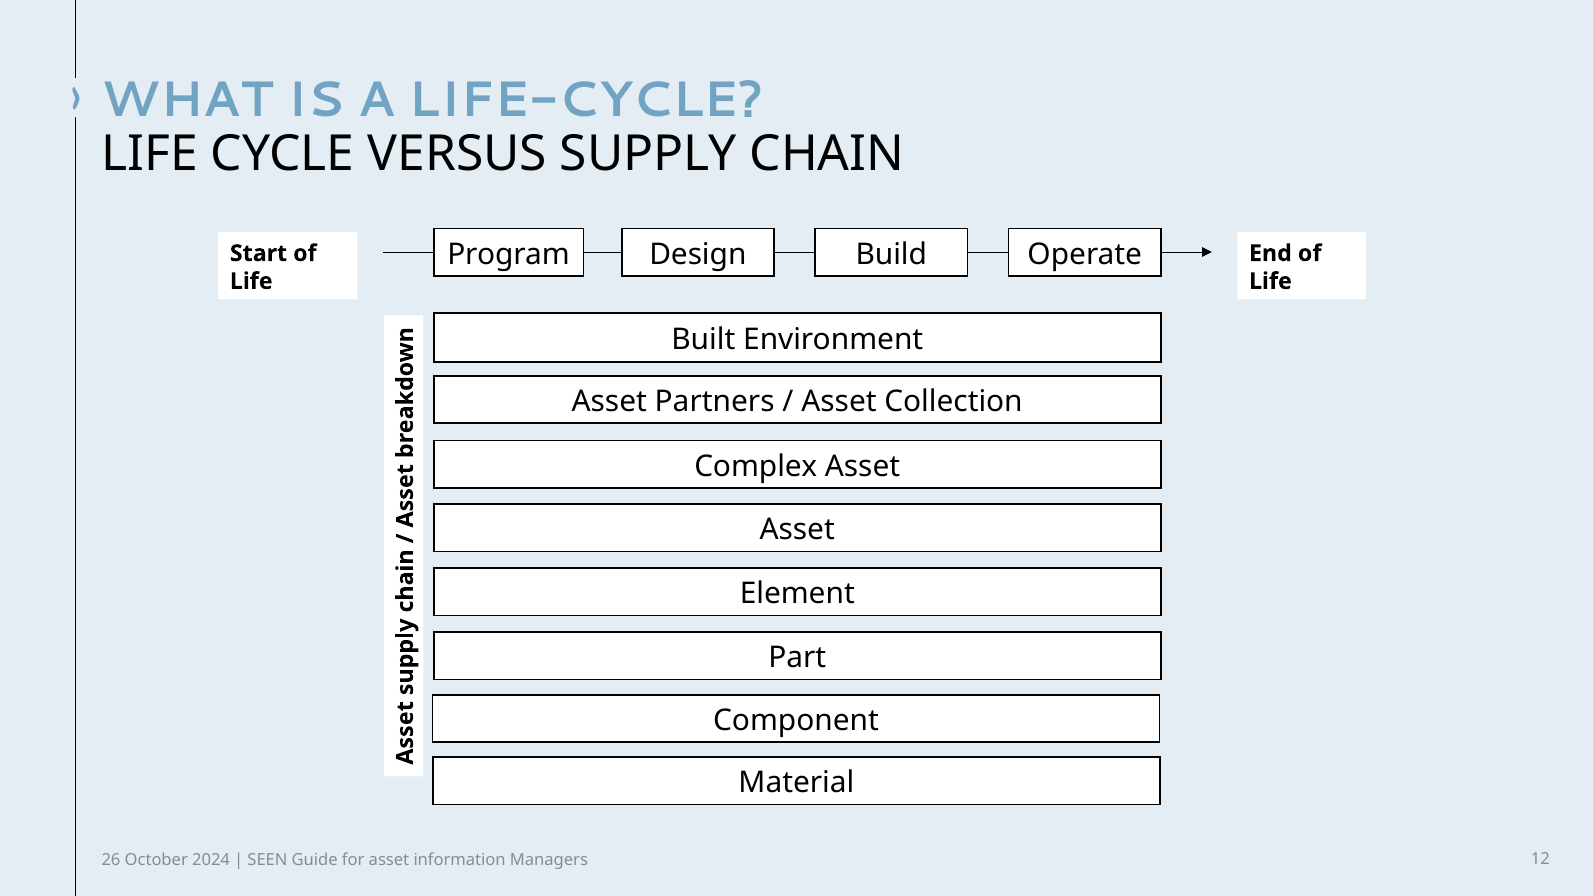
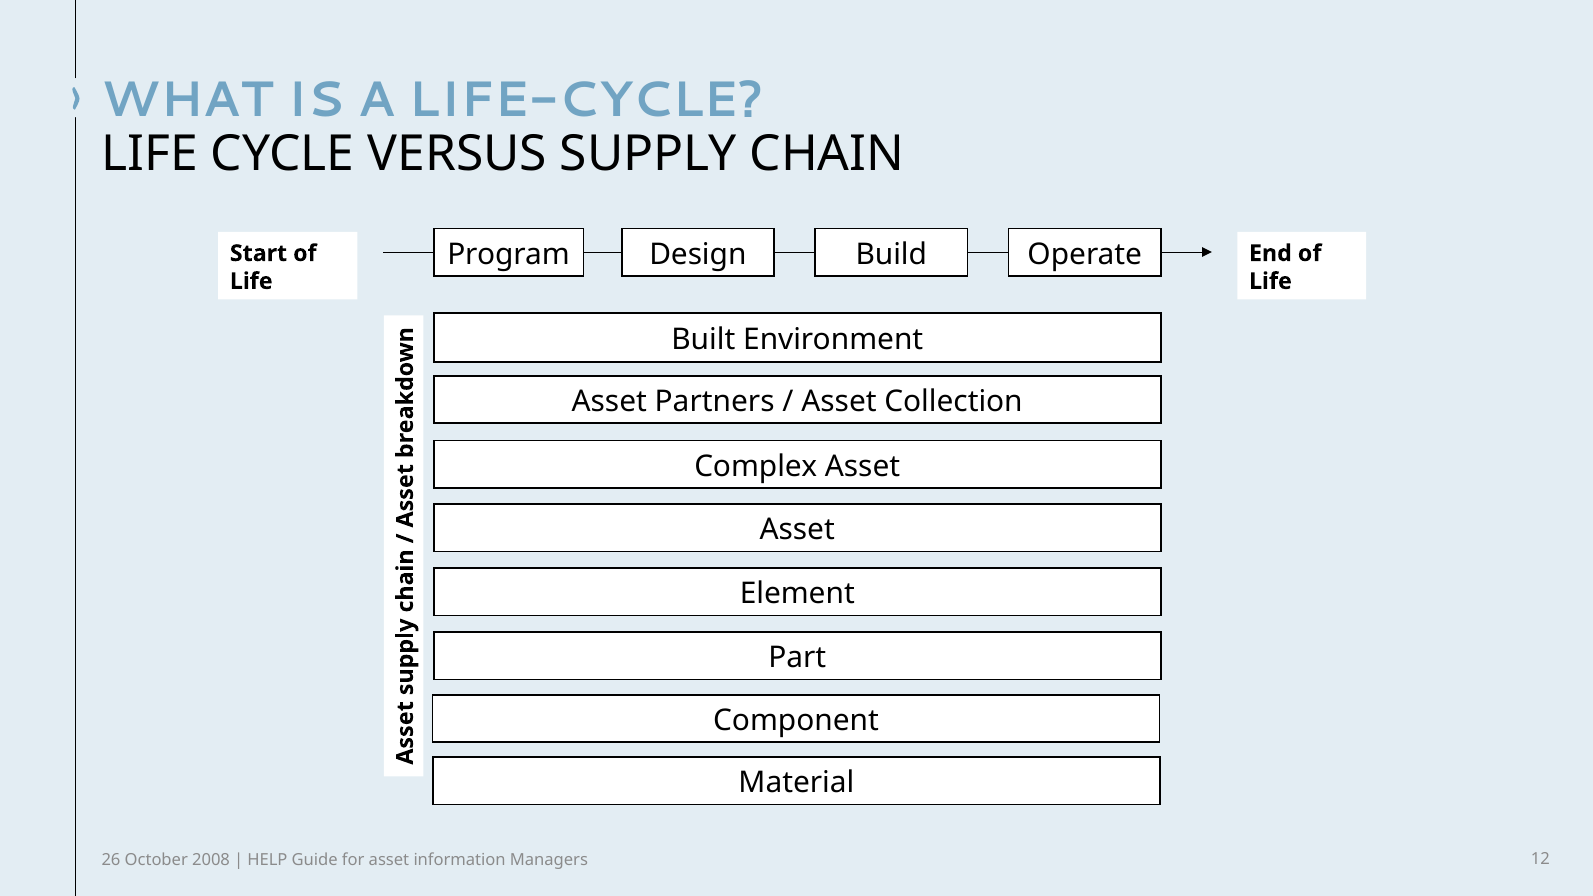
2024: 2024 -> 2008 (211, 860)
SEEN: SEEN -> HELP (268, 860)
